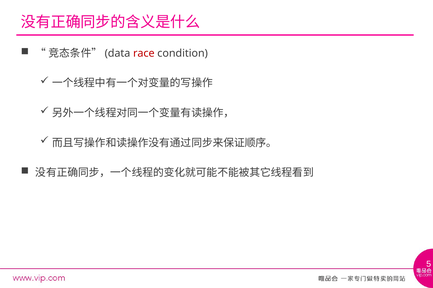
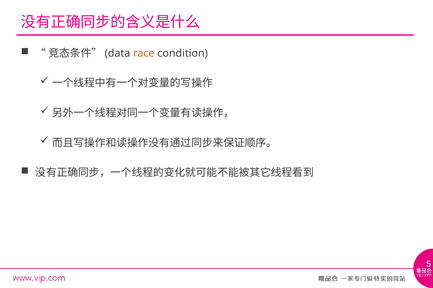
race colour: red -> orange (144, 53)
